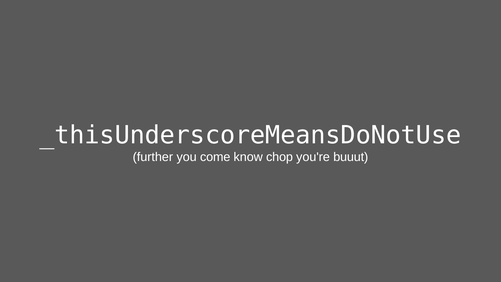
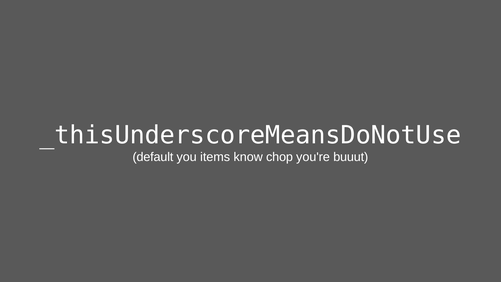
further: further -> default (153, 157)
come: come -> items (215, 157)
